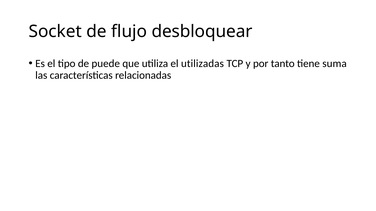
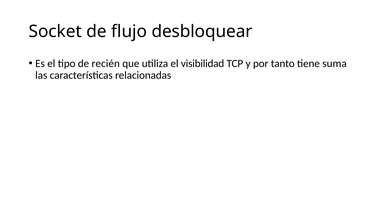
puede: puede -> recién (106, 64)
utilizadas: utilizadas -> visibilidad (203, 64)
